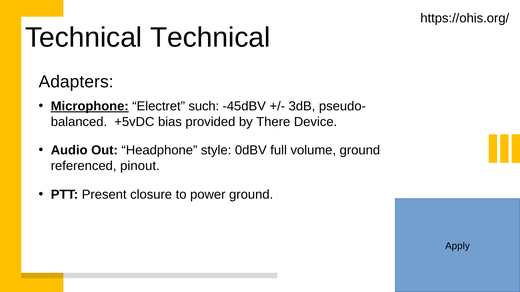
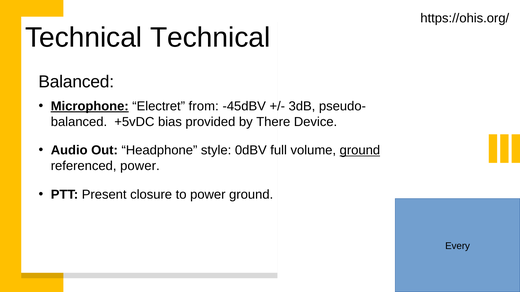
Adapters: Adapters -> Balanced (76, 82)
such: such -> from (204, 106)
ground underline: none -> present (360, 151)
referenced pinout: pinout -> power (140, 166)
Apply: Apply -> Every (458, 246)
